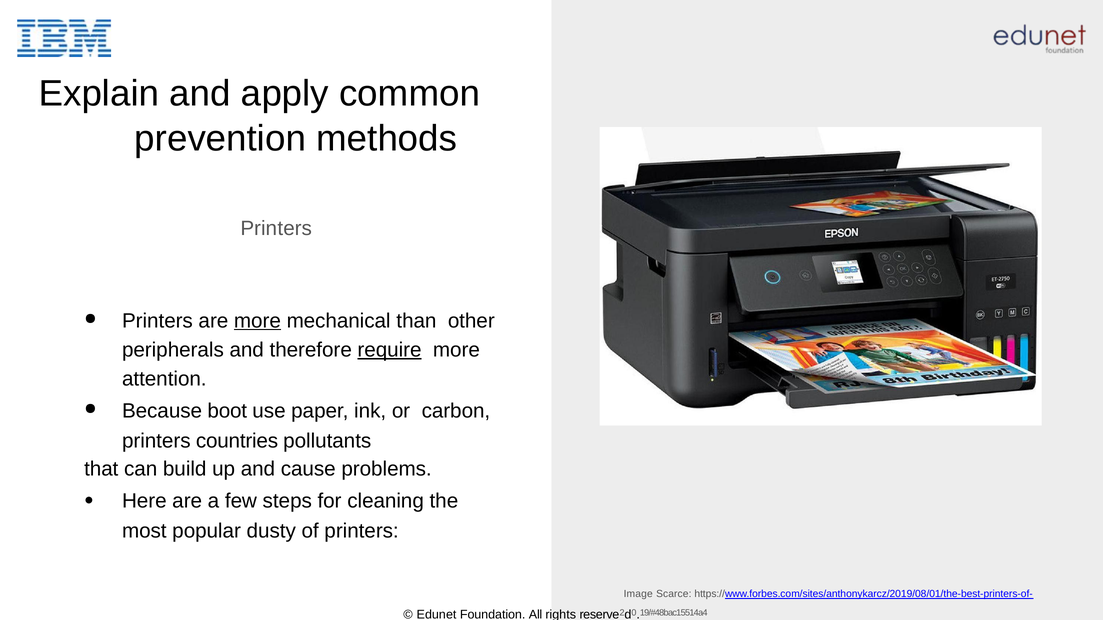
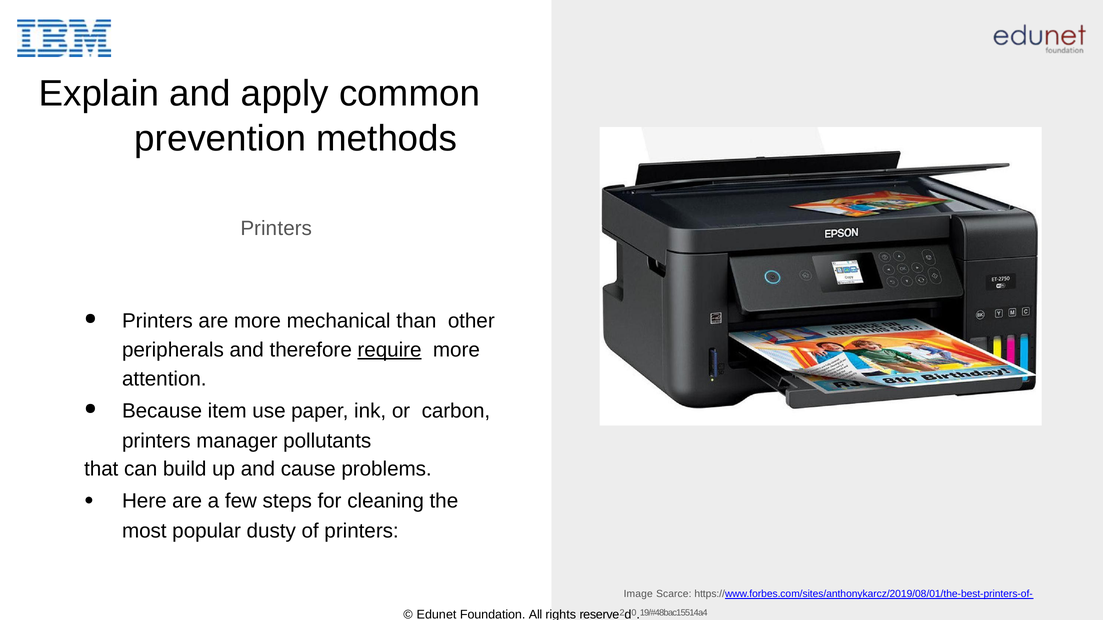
more underline: present -> none (257, 321)
boot: boot -> item (227, 411)
countries: countries -> manager (237, 442)
